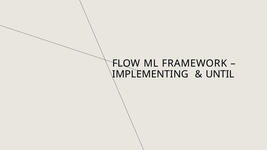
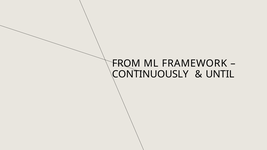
FLOW: FLOW -> FROM (126, 63)
IMPLEMENTING: IMPLEMENTING -> CONTINUOUSLY (150, 74)
